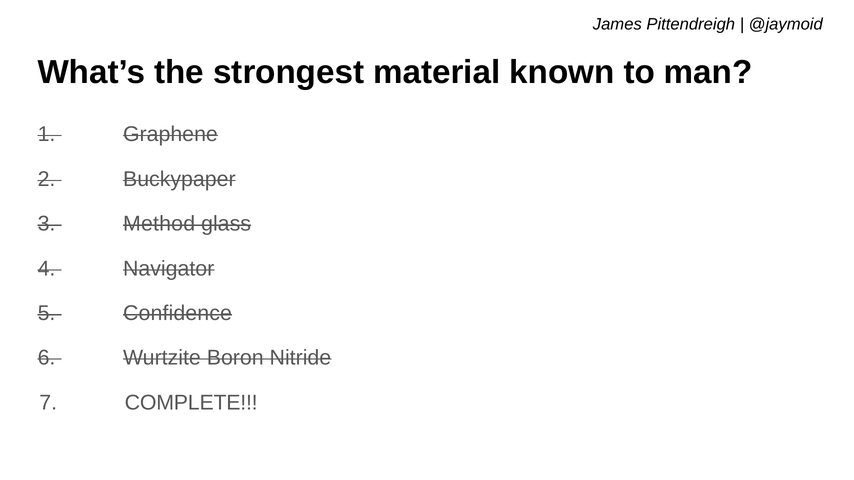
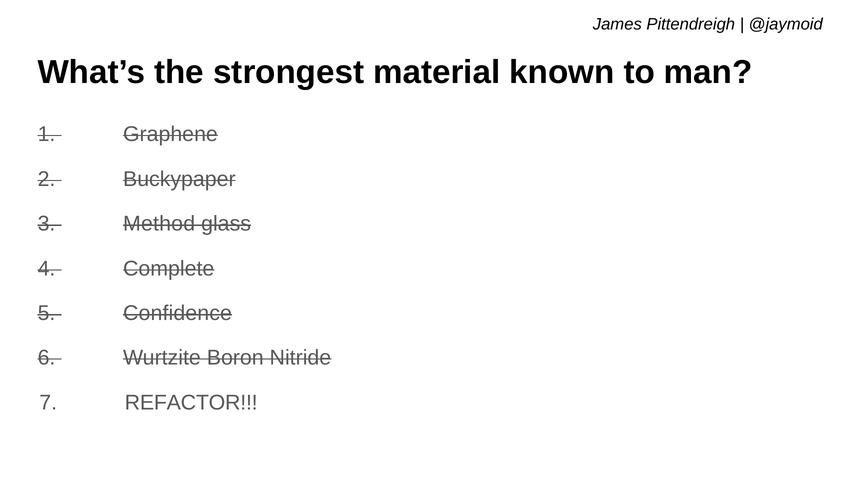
Navigator: Navigator -> Complete (169, 269)
COMPLETE: COMPLETE -> REFACTOR (191, 403)
